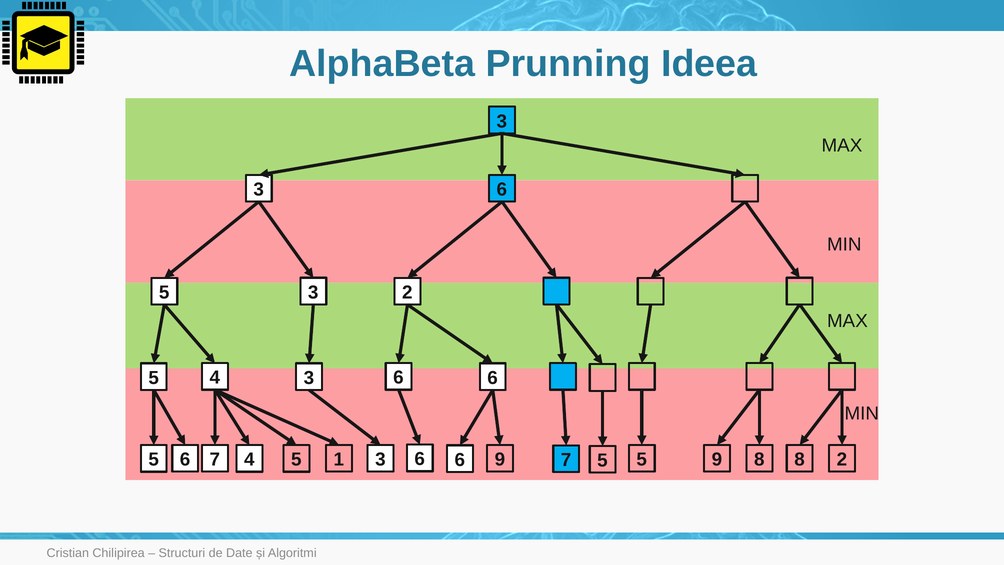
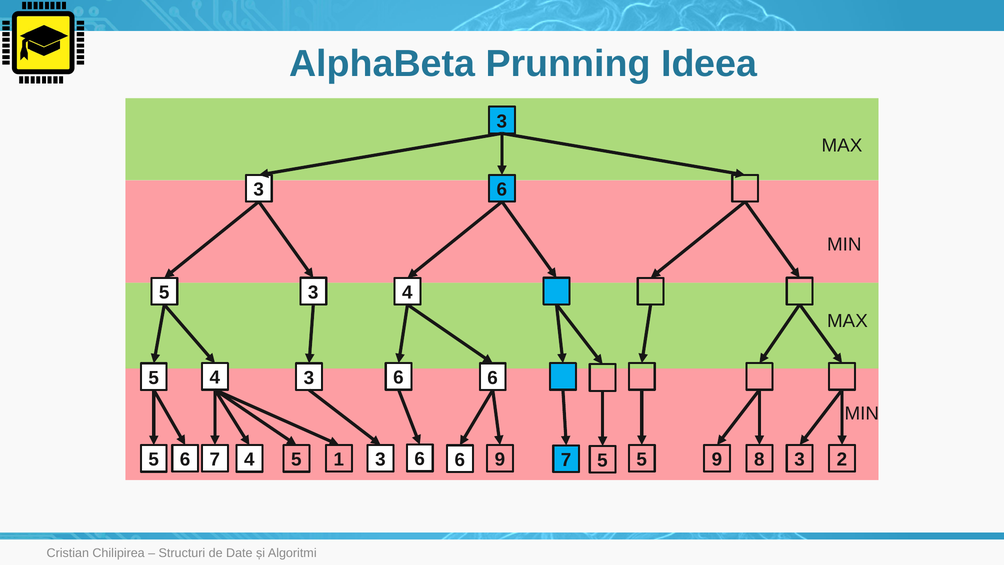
5 2: 2 -> 4 (407, 292)
9 8: 8 -> 3 (800, 459)
